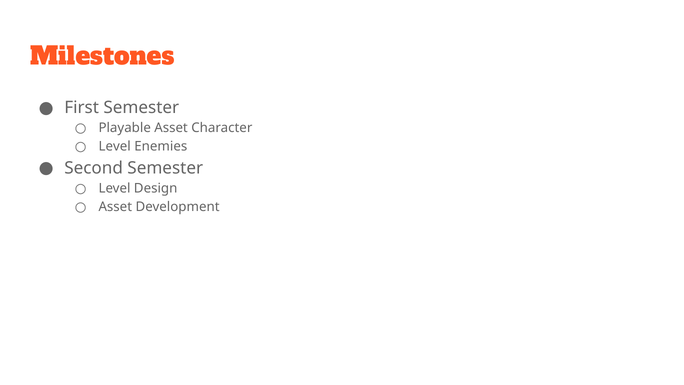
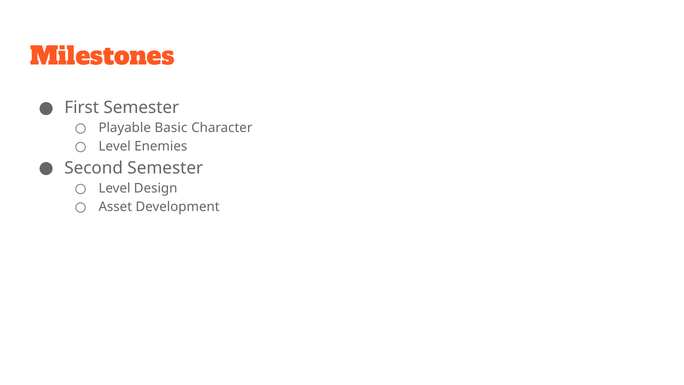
Playable Asset: Asset -> Basic (171, 128)
